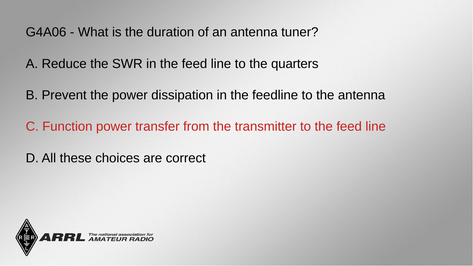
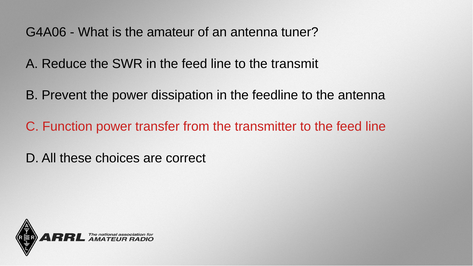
duration: duration -> amateur (171, 32)
quarters: quarters -> transmit (295, 64)
